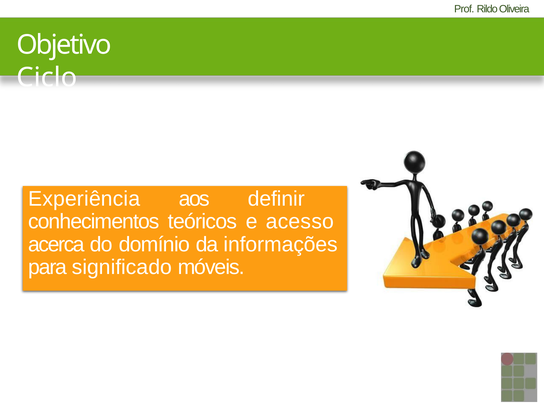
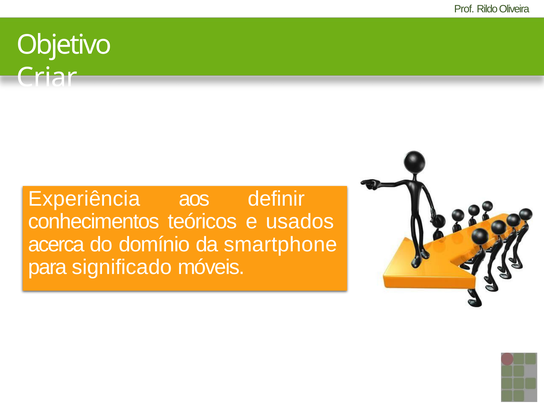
Ciclo: Ciclo -> Criar (47, 78)
acesso: acesso -> usados (300, 222)
informações: informações -> smartphone (280, 244)
